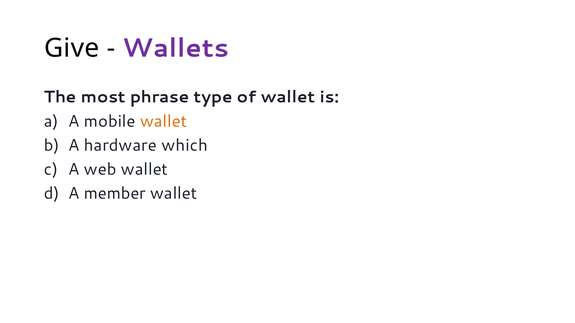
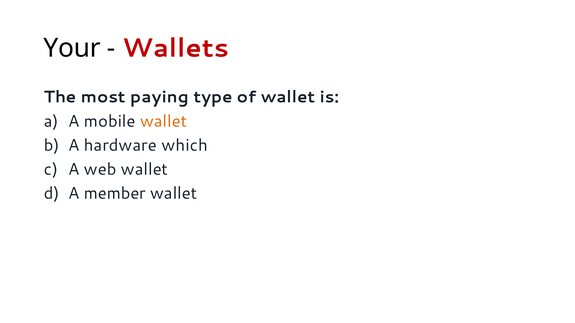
Give: Give -> Your (72, 48)
Wallets colour: purple -> red (176, 48)
phrase: phrase -> paying (159, 97)
